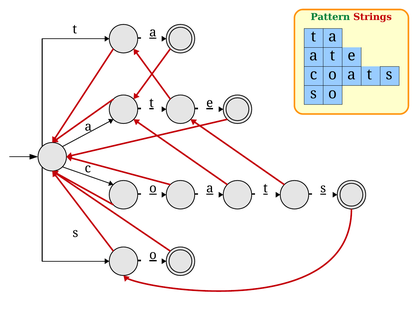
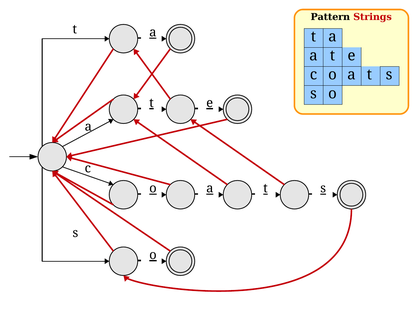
Pattern colour: green -> black (330, 17)
